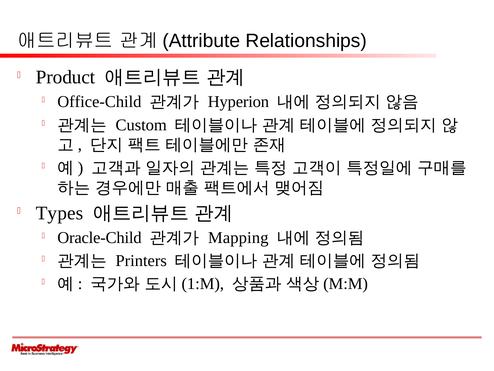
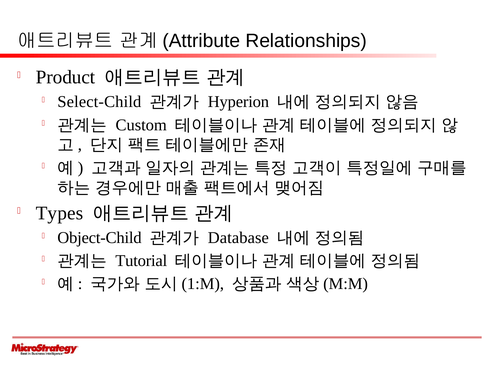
Office-Child: Office-Child -> Select-Child (99, 102)
Oracle-Child: Oracle-Child -> Object-Child (99, 237)
Mapping: Mapping -> Database (238, 237)
Printers: Printers -> Tutorial (141, 260)
